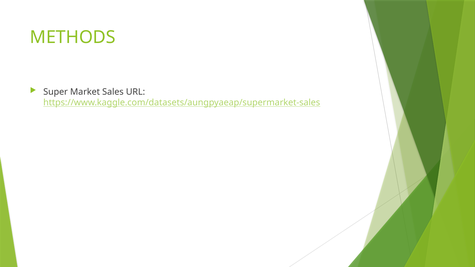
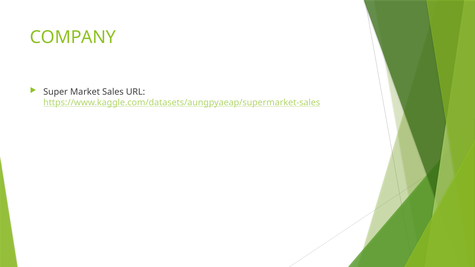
METHODS: METHODS -> COMPANY (73, 37)
